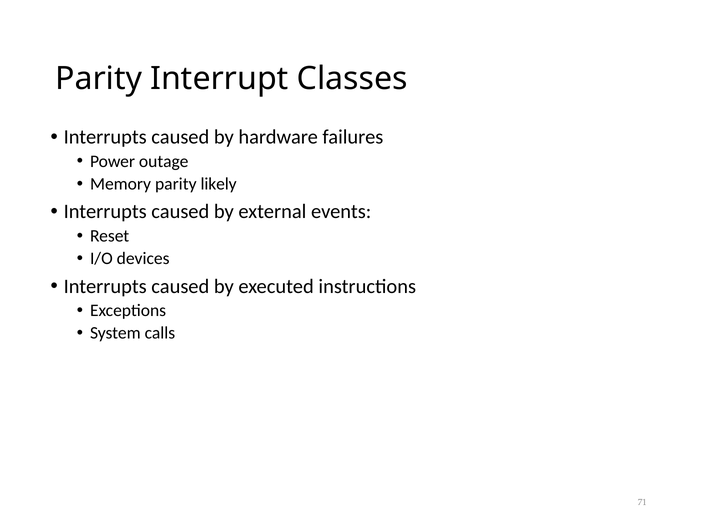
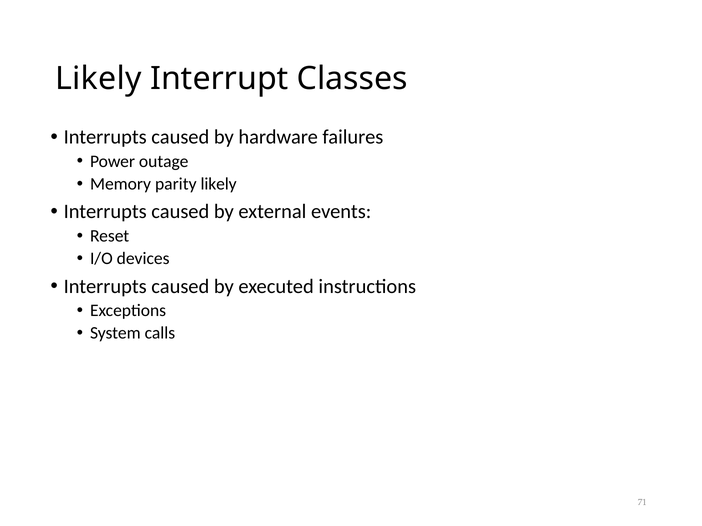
Parity: Parity -> Likely (98, 79)
